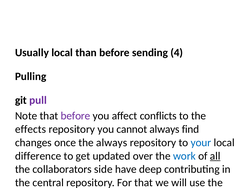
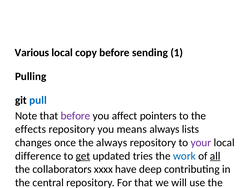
Usually: Usually -> Various (32, 52)
than: than -> copy (86, 52)
4: 4 -> 1 (177, 52)
pull colour: purple -> blue (38, 100)
conflicts: conflicts -> pointers (158, 116)
cannot: cannot -> means (132, 129)
find: find -> lists (190, 129)
your colour: blue -> purple (201, 142)
get underline: none -> present (83, 156)
over: over -> tries (143, 156)
side: side -> xxxx (103, 169)
